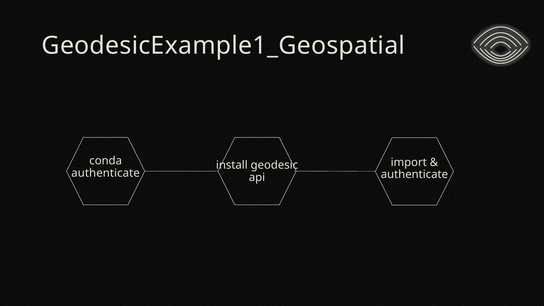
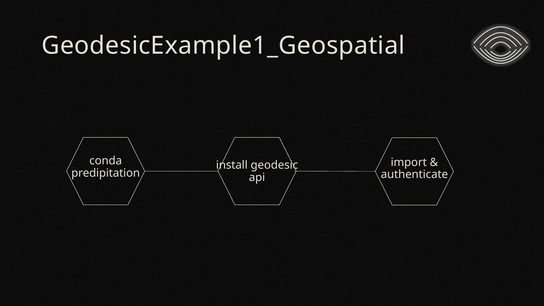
authenticate: authenticate -> predipitation (106, 173)
